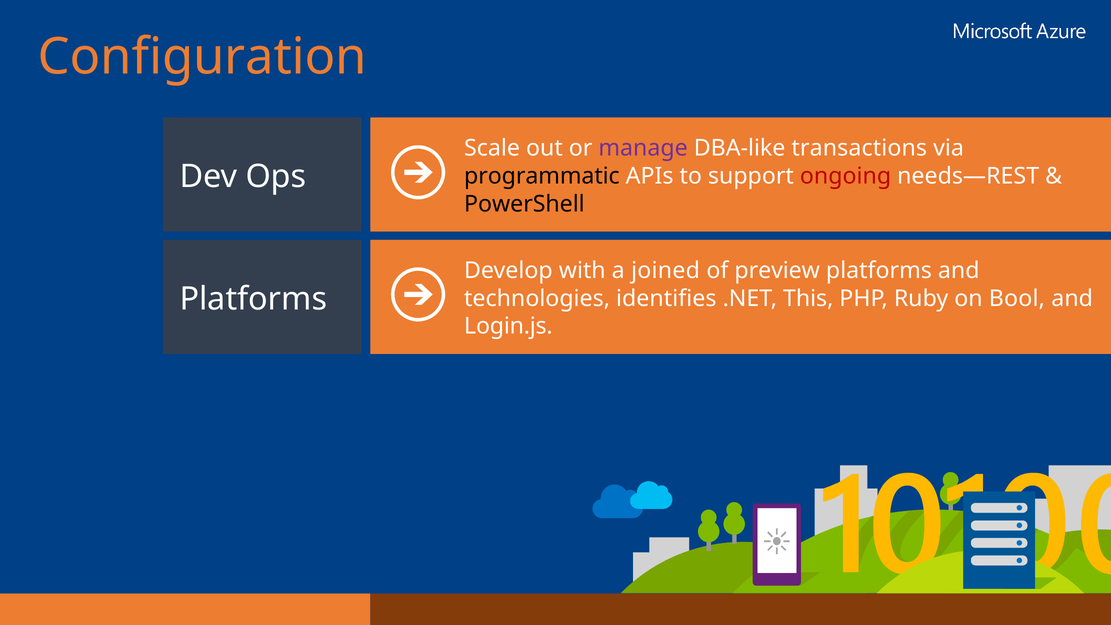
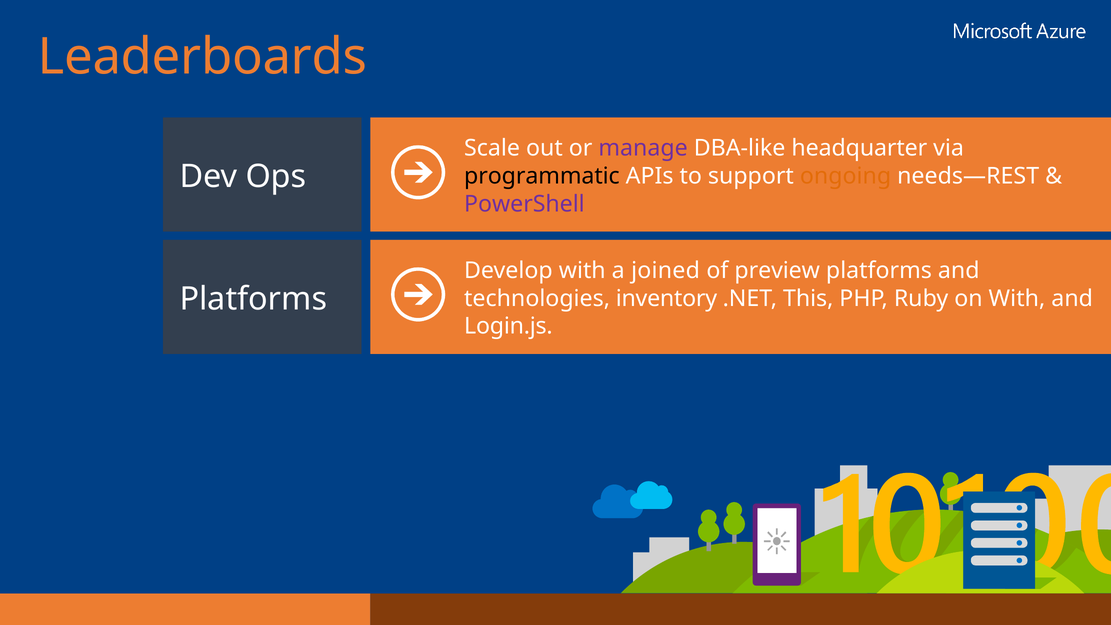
Configuration: Configuration -> Leaderboards (202, 57)
transactions: transactions -> headquarter (859, 148)
ongoing colour: red -> orange (846, 176)
PowerShell colour: black -> purple (524, 204)
identifies: identifies -> inventory (666, 298)
on Bool: Bool -> With (1017, 298)
